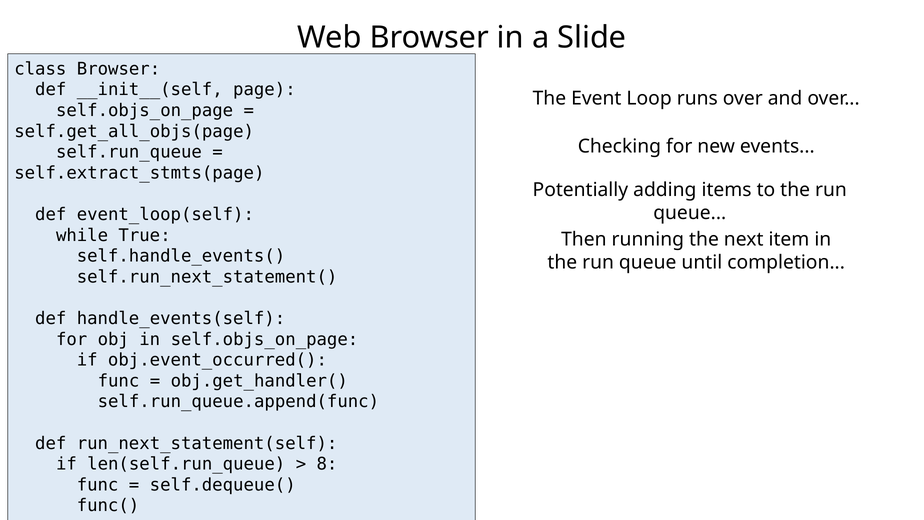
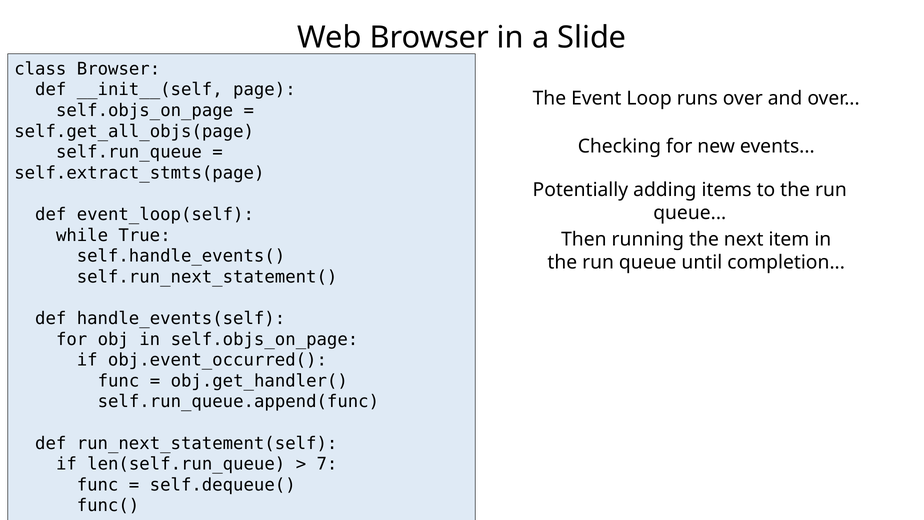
8: 8 -> 7 (327, 464)
